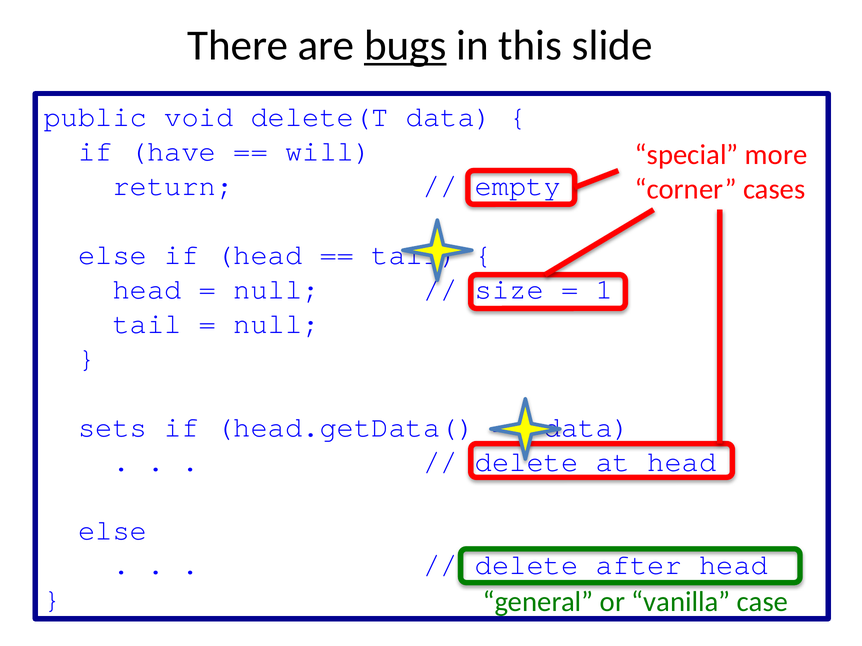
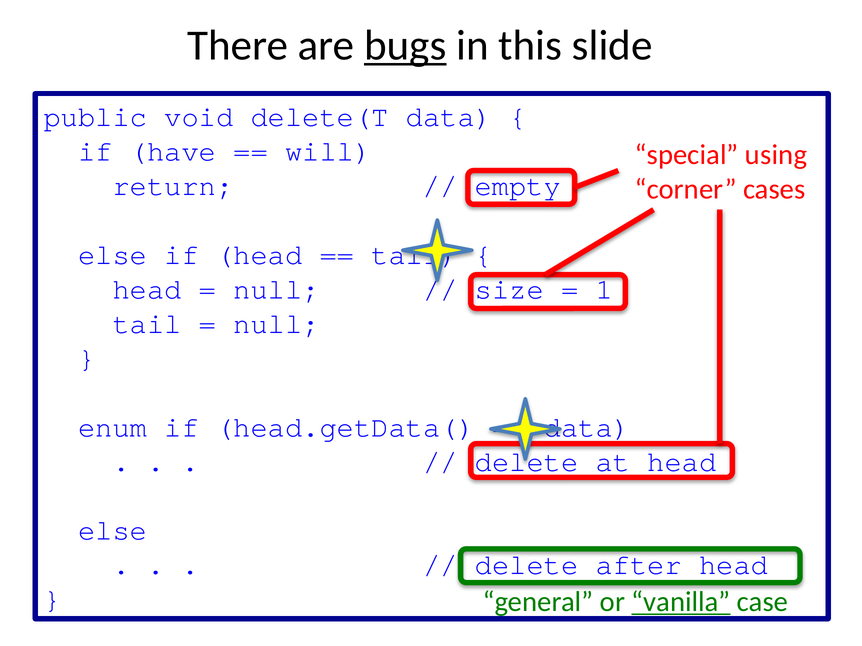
more: more -> using (776, 155)
sets: sets -> enum (113, 427)
vanilla underline: none -> present (681, 602)
